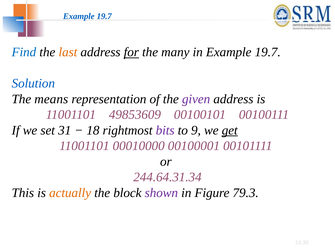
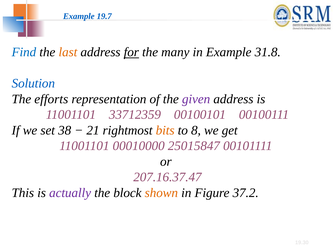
in Example 19.7: 19.7 -> 31.8 (268, 52)
means: means -> efforts (51, 99)
49853609: 49853609 -> 33712359 (135, 115)
31: 31 -> 38 (65, 130)
18: 18 -> 21 (93, 130)
bits colour: purple -> orange (165, 130)
9: 9 -> 8 (196, 130)
get underline: present -> none (230, 130)
00100001: 00100001 -> 25015847 (194, 146)
244.64.31.34: 244.64.31.34 -> 207.16.37.47 (167, 177)
actually colour: orange -> purple (70, 193)
shown colour: purple -> orange (161, 193)
79.3: 79.3 -> 37.2 (246, 193)
